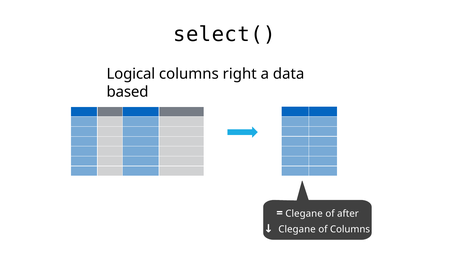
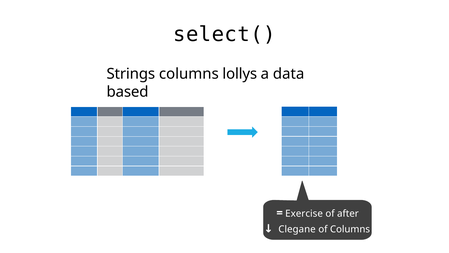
Logical: Logical -> Strings (131, 74)
right: right -> lollys (240, 74)
Clegane: Clegane -> Exercise (304, 213)
